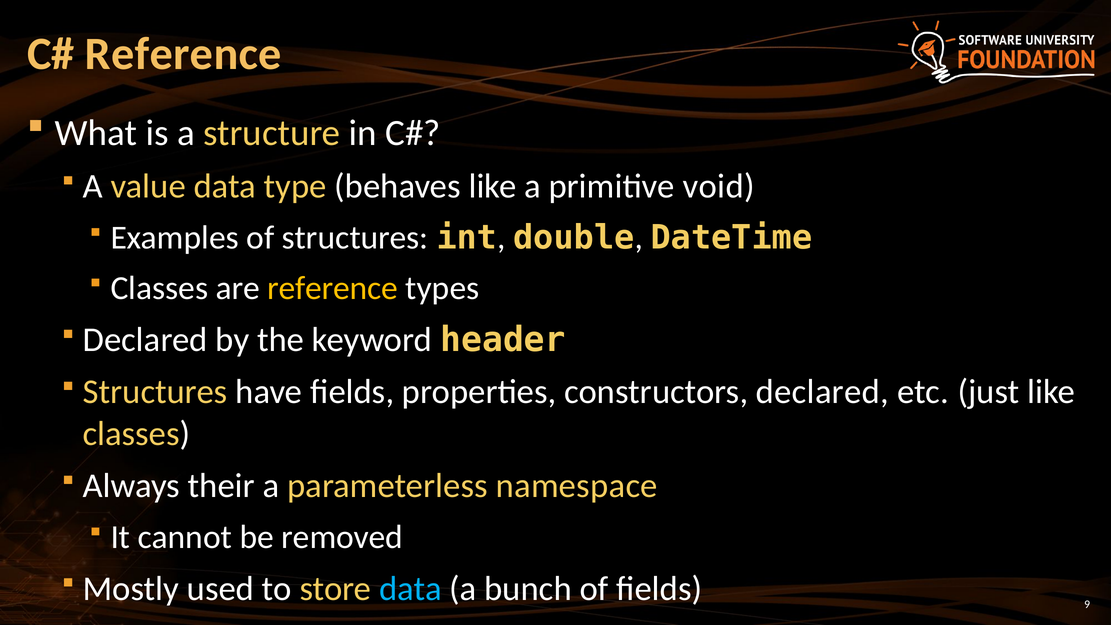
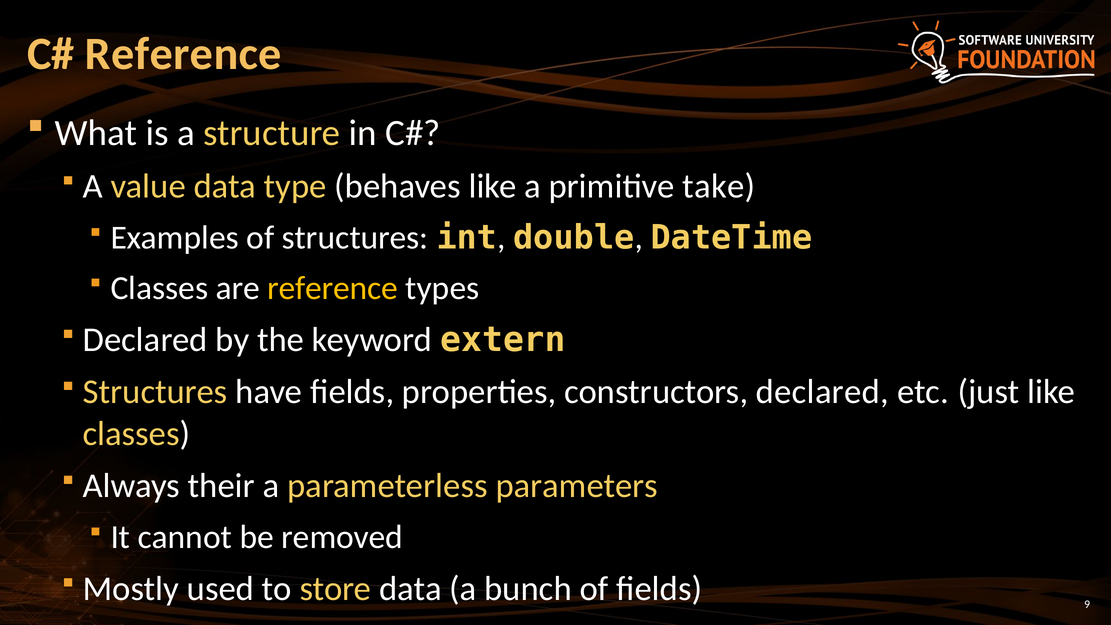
void: void -> take (719, 186)
header: header -> extern (503, 340)
namespace: namespace -> parameters (577, 486)
data colour: light blue -> white (410, 589)
